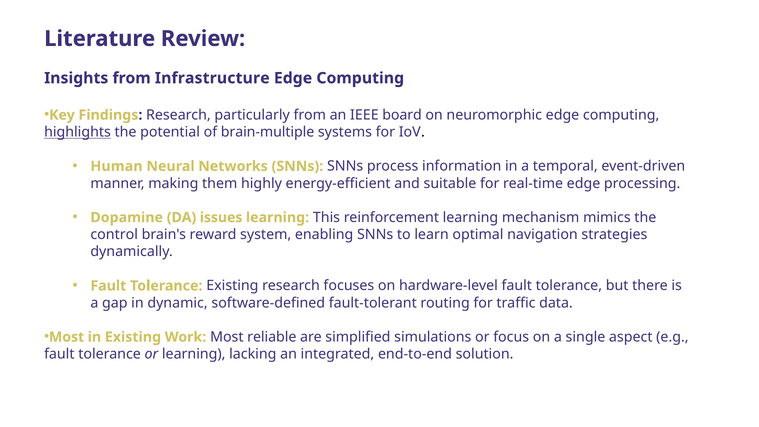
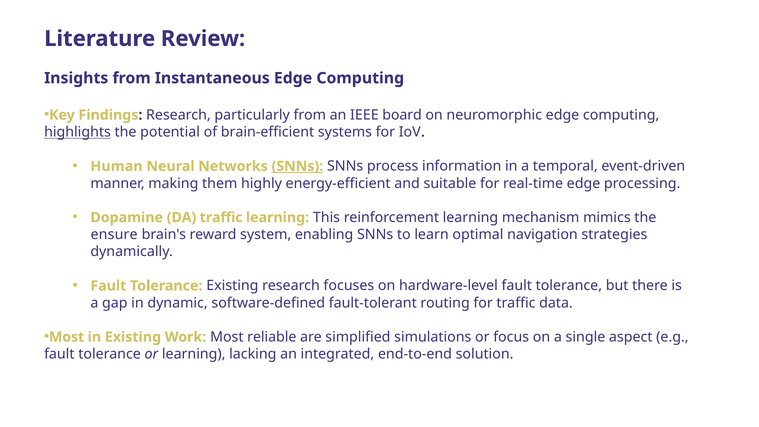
Infrastructure: Infrastructure -> Instantaneous (212, 78)
brain-multiple: brain-multiple -> brain-efficient (268, 132)
SNNs underline: none -> present (297, 166)
DA issues: issues -> traffic (221, 217)
control: control -> ensure (114, 235)
